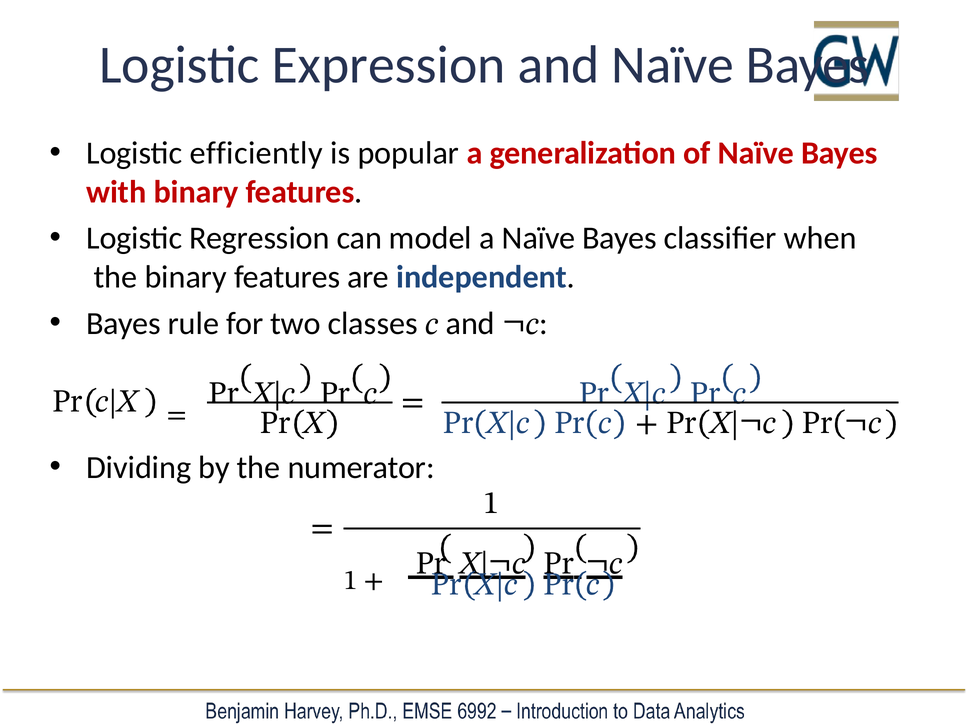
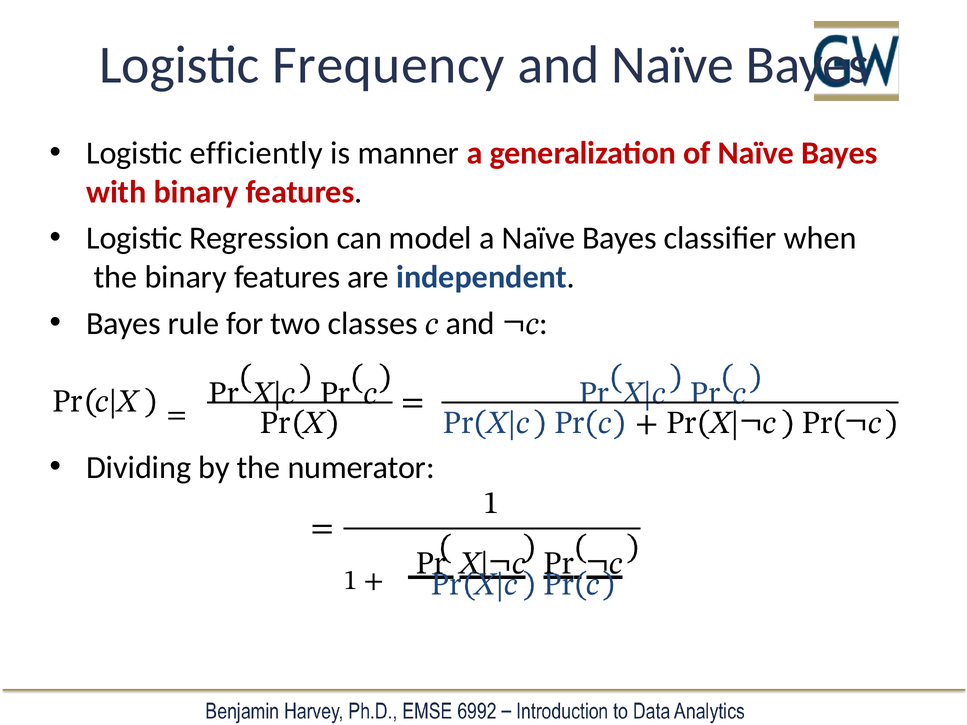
Expression: Expression -> Frequency (388, 65)
popular: popular -> manner (408, 153)
